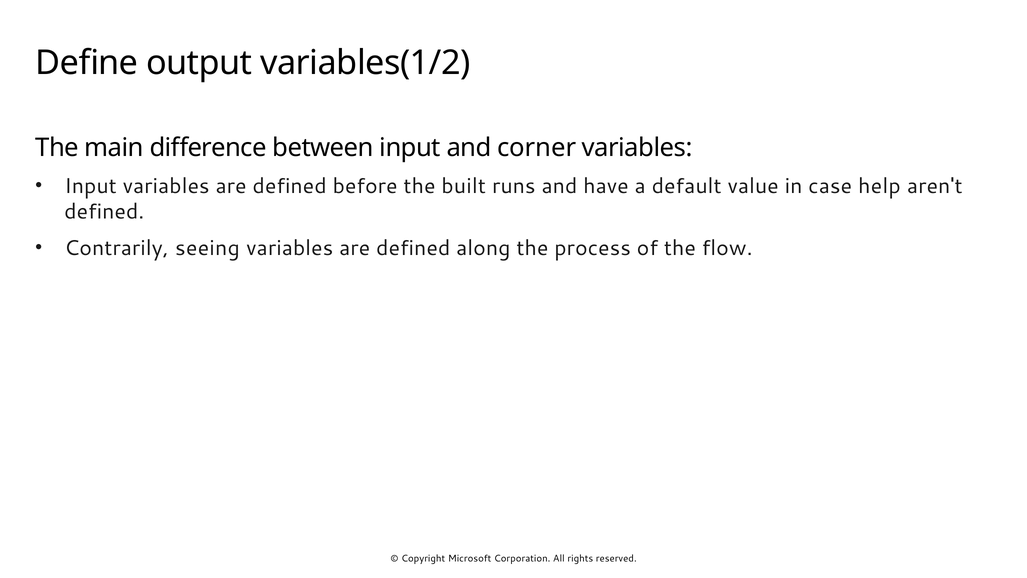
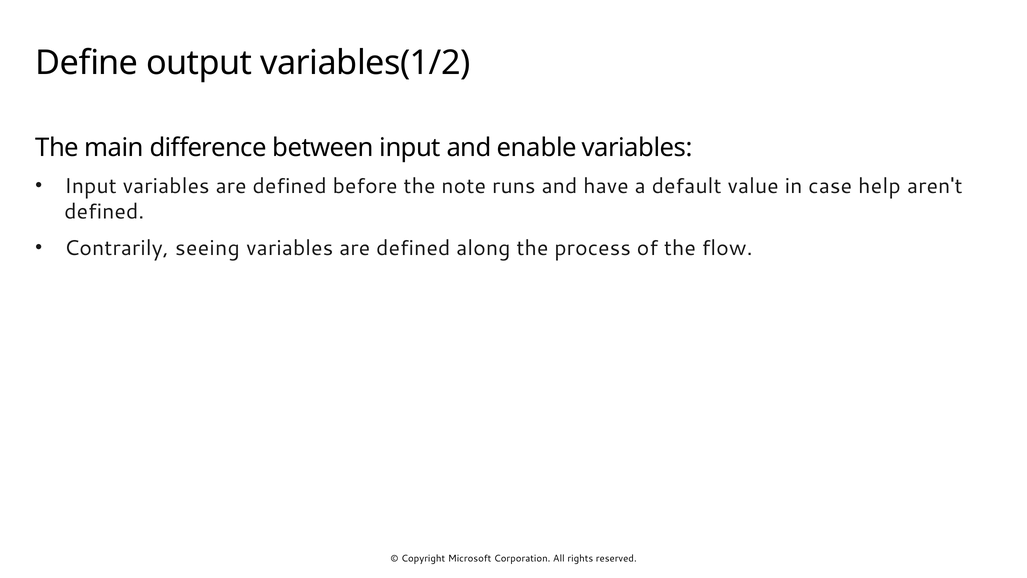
corner: corner -> enable (537, 148)
built: built -> note (464, 186)
